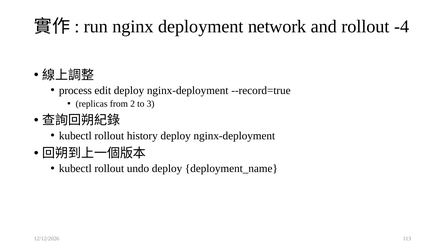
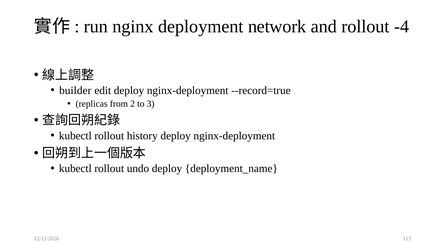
process: process -> builder (75, 91)
